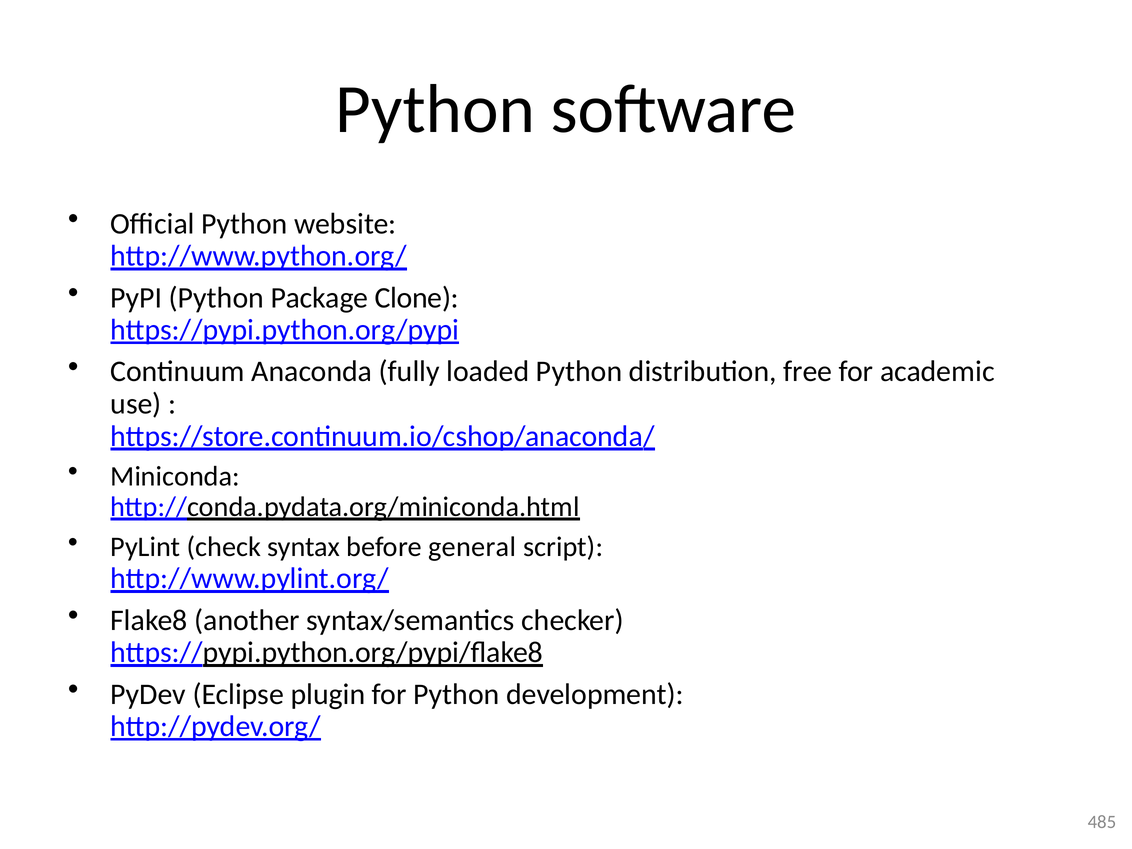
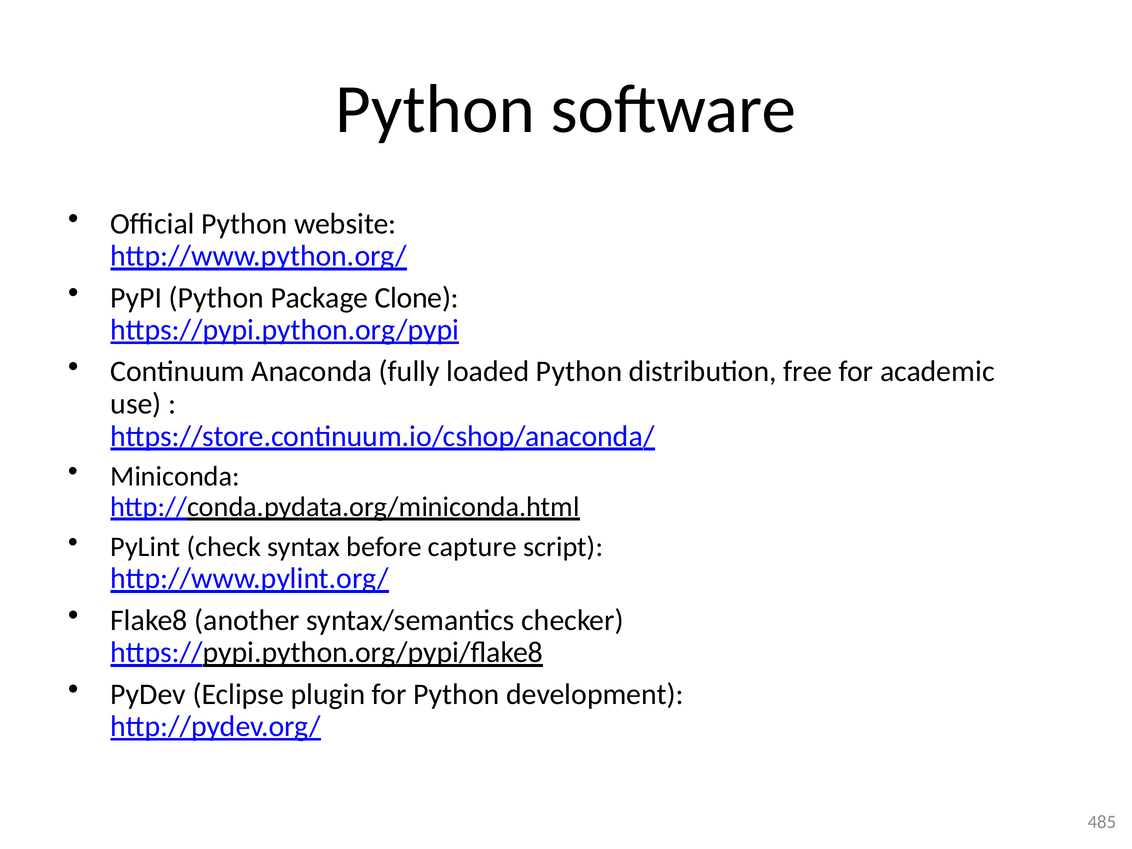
general: general -> capture (472, 547)
